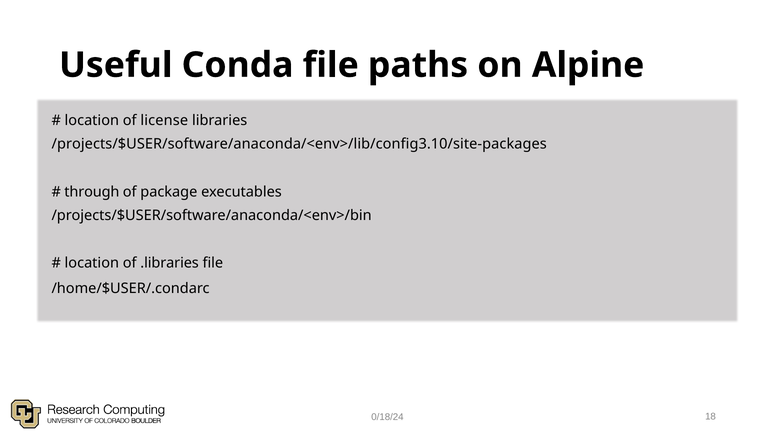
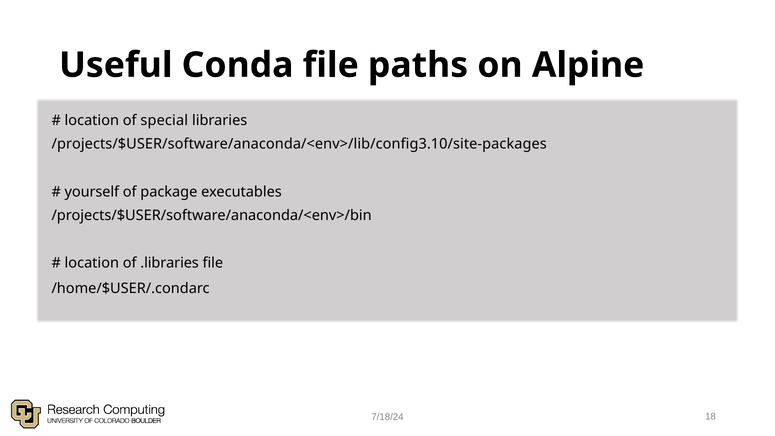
license: license -> special (164, 120)
through: through -> yourself (92, 192)
0/18/24: 0/18/24 -> 7/18/24 (387, 417)
